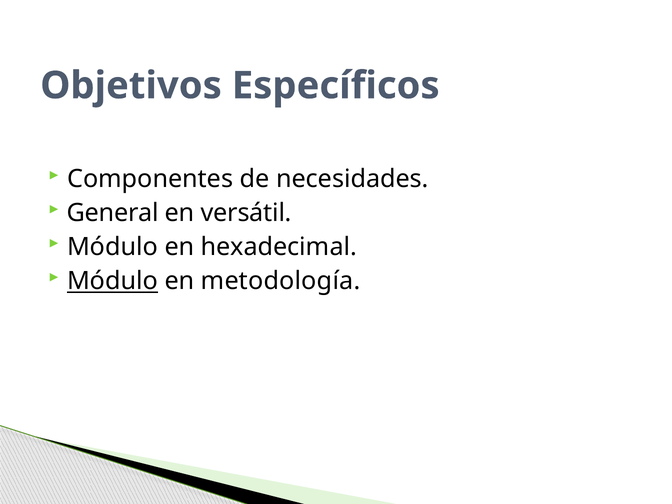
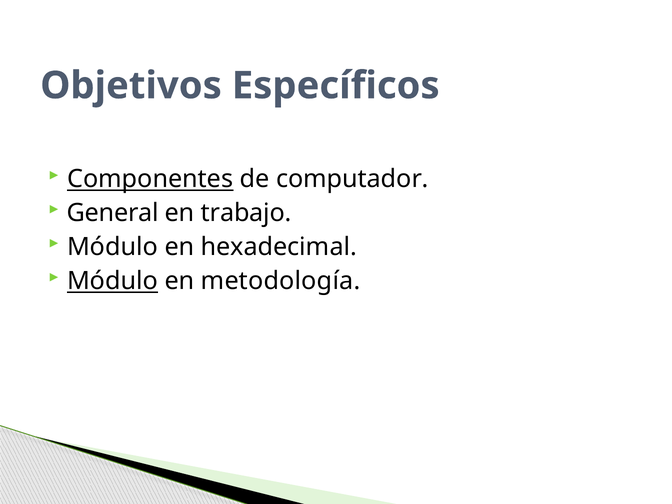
Componentes underline: none -> present (150, 179)
necesidades: necesidades -> computador (352, 179)
versátil: versátil -> trabajo (246, 213)
